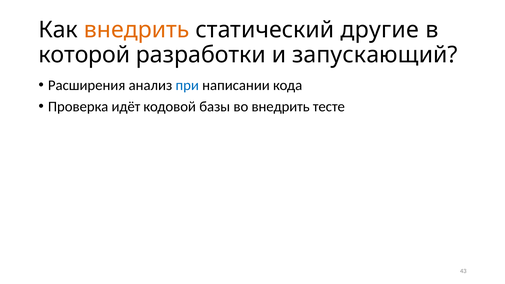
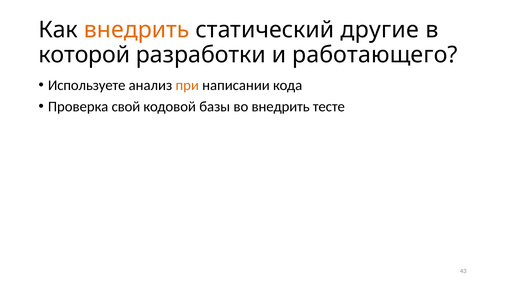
запускающий: запускающий -> работающего (375, 55)
Расширения: Расширения -> Используете (87, 85)
при colour: blue -> orange (187, 85)
идёт: идёт -> свой (126, 107)
